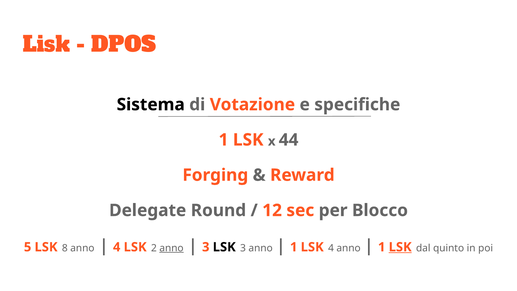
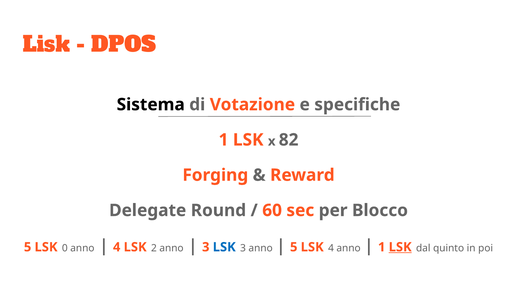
44: 44 -> 82 (289, 140)
12: 12 -> 60 (272, 210)
8: 8 -> 0 (65, 248)
anno underline: present -> none (171, 248)
LSK colour: black -> blue (224, 247)
1: 1 -> 5 (294, 247)
